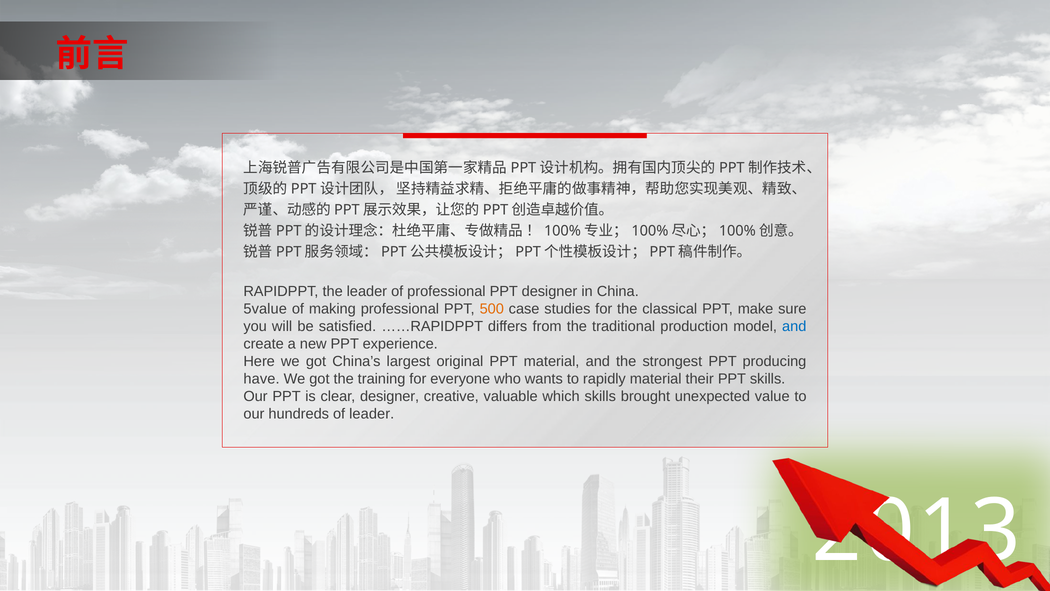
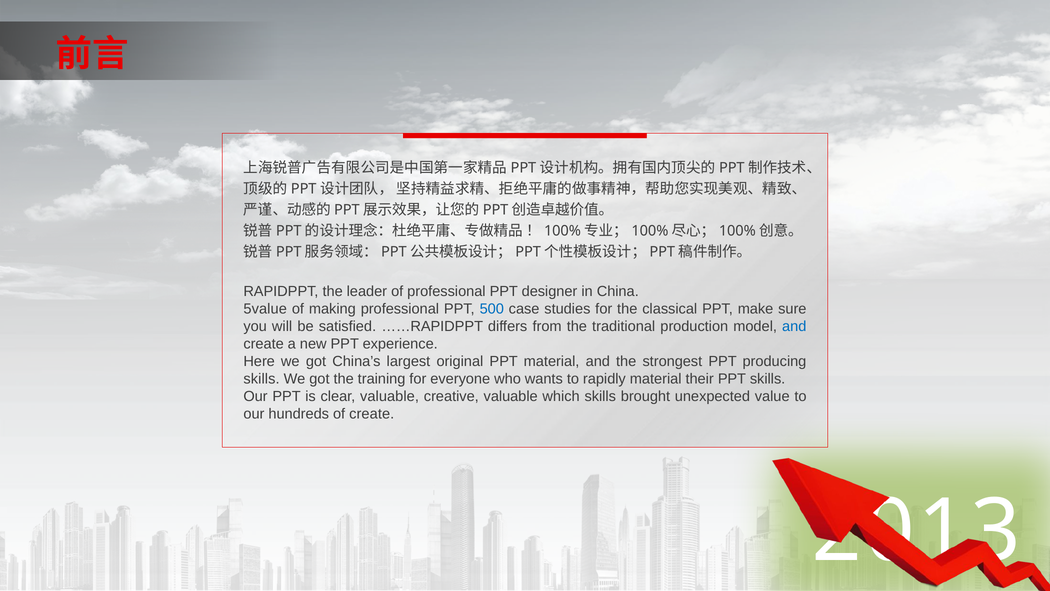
500 colour: orange -> blue (492, 309)
have: have -> skills (262, 379)
clear designer: designer -> valuable (389, 396)
of leader: leader -> create (372, 414)
